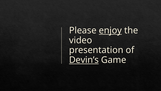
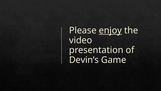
Devin’s underline: present -> none (84, 60)
